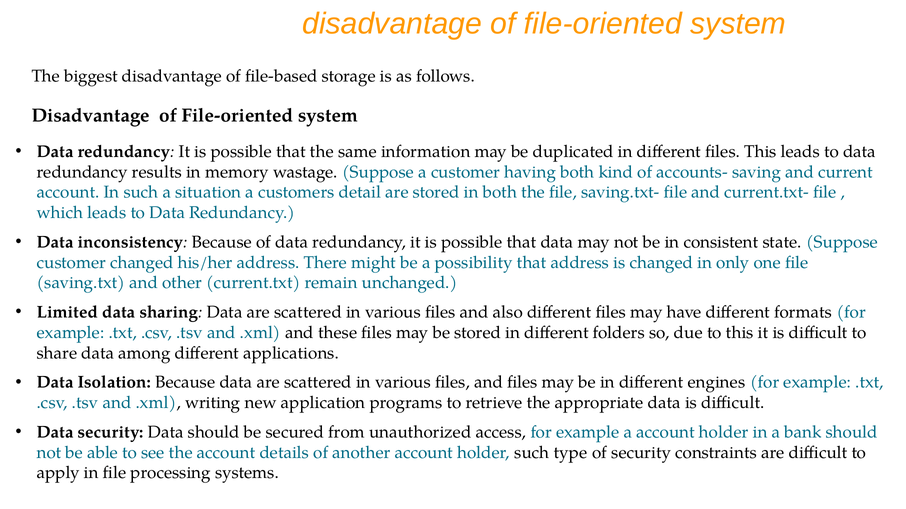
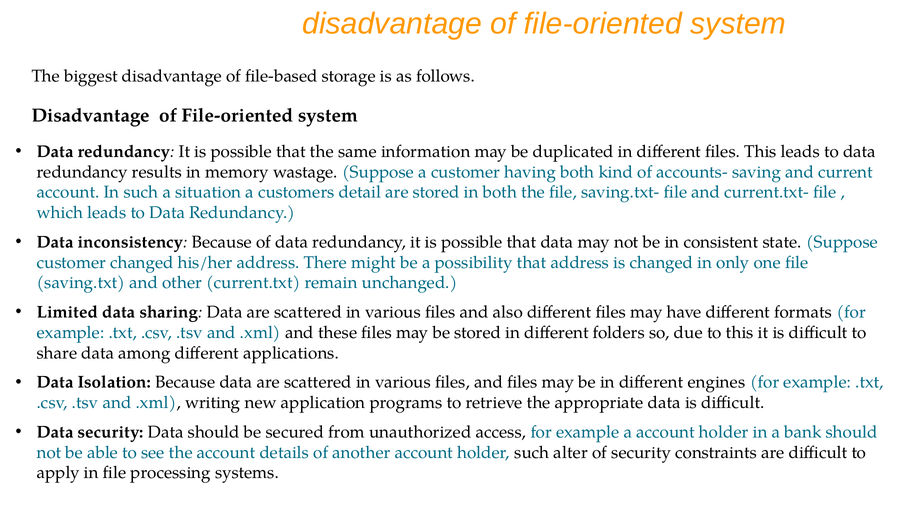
type: type -> alter (571, 453)
